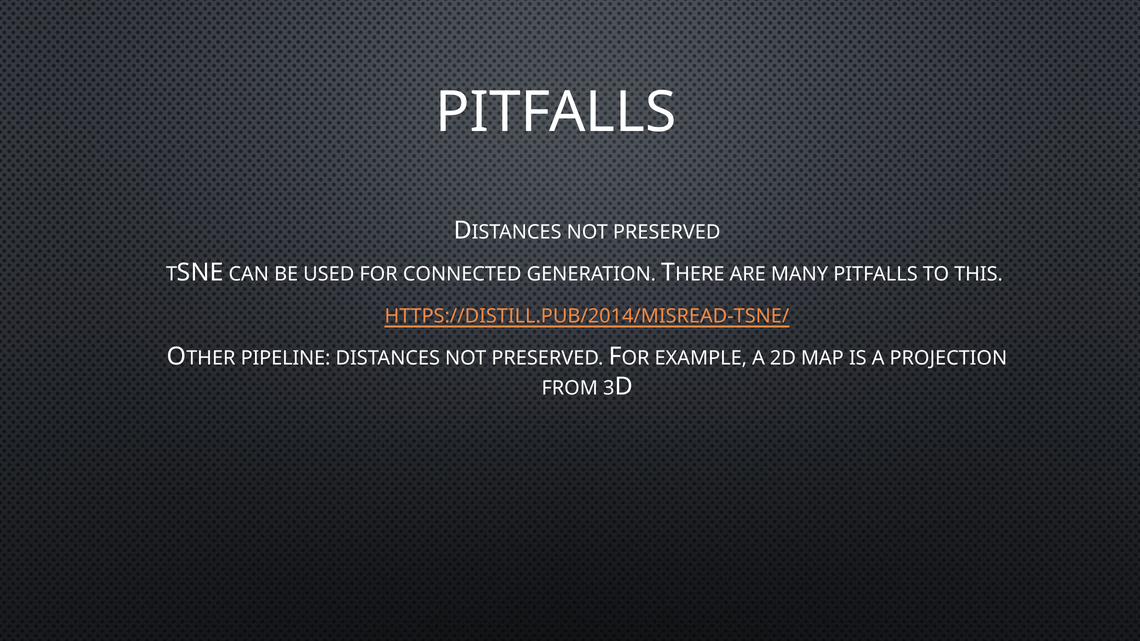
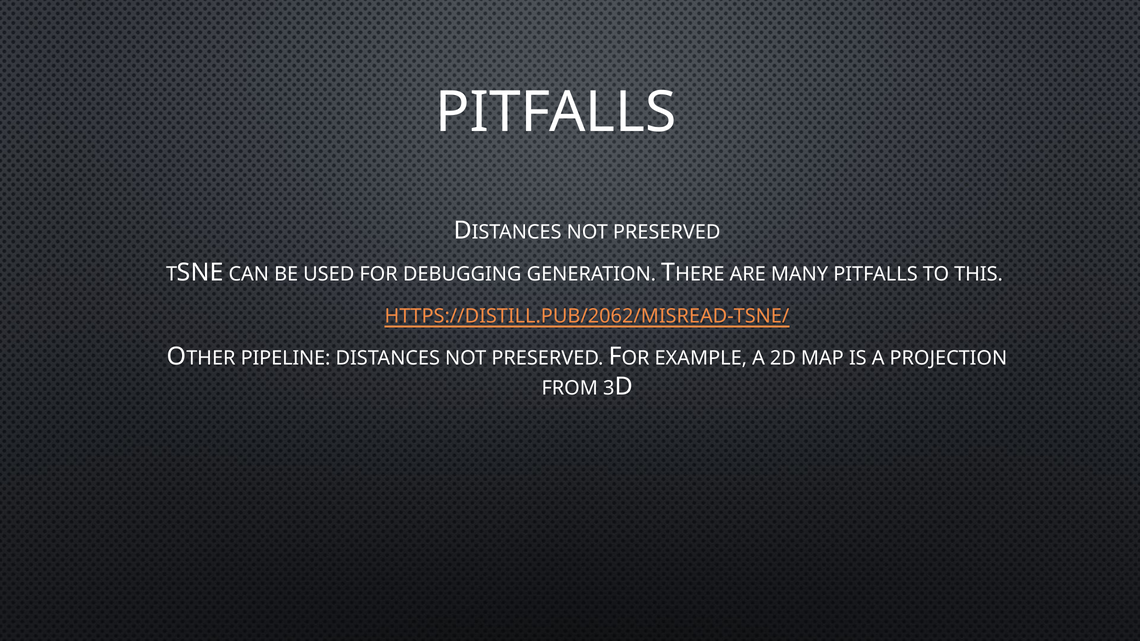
CONNECTED: CONNECTED -> DEBUGGING (462, 274)
HTTPS://DISTILL.PUB/2014/MISREAD-TSNE/: HTTPS://DISTILL.PUB/2014/MISREAD-TSNE/ -> HTTPS://DISTILL.PUB/2062/MISREAD-TSNE/ (587, 316)
